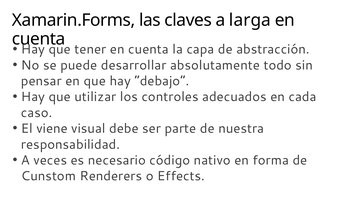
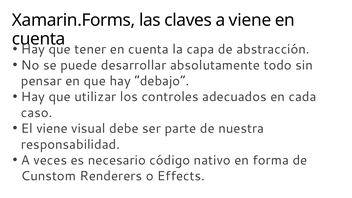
a larga: larga -> viene (250, 20)
